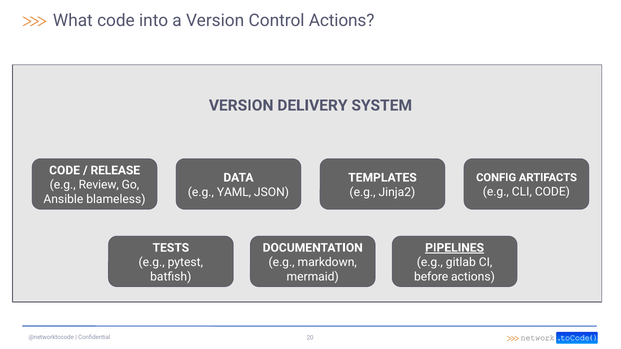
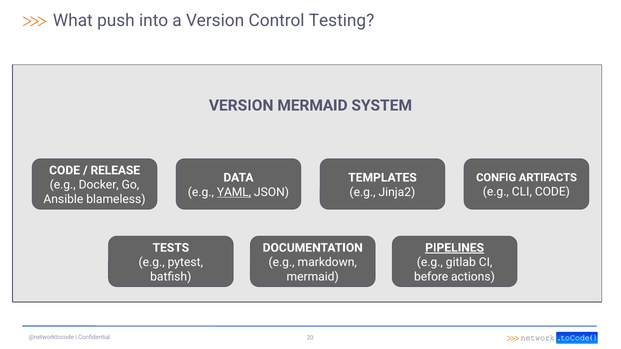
What code: code -> push (116, 21)
Control Actions: Actions -> Testing (342, 21)
VERSION DELIVERY: DELIVERY -> MERMAID (312, 106)
Review: Review -> Docker (99, 185)
YAML underline: none -> present (234, 192)
